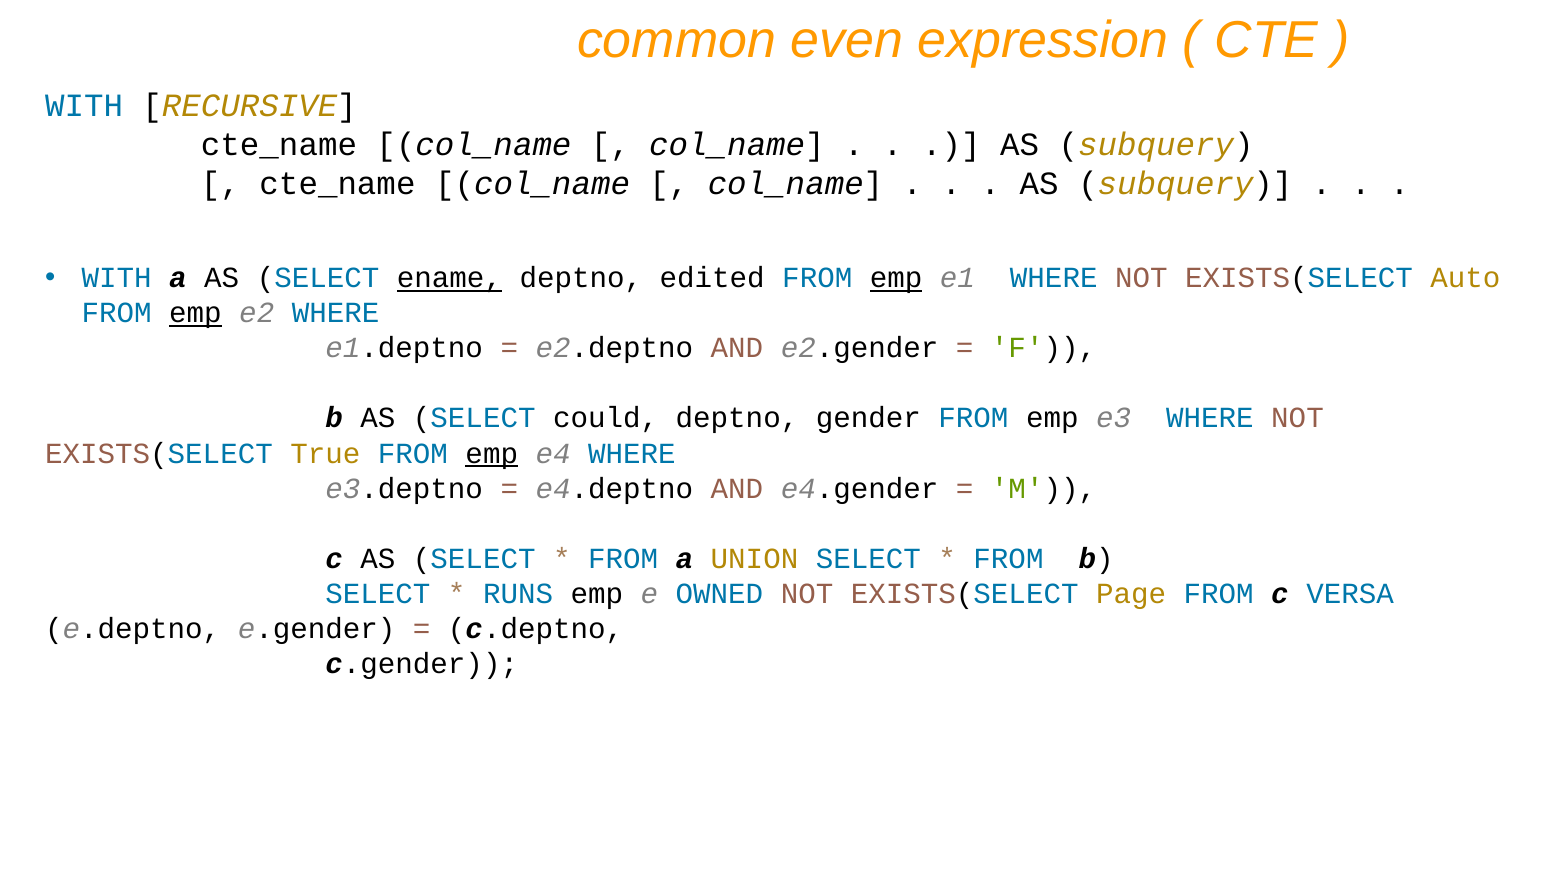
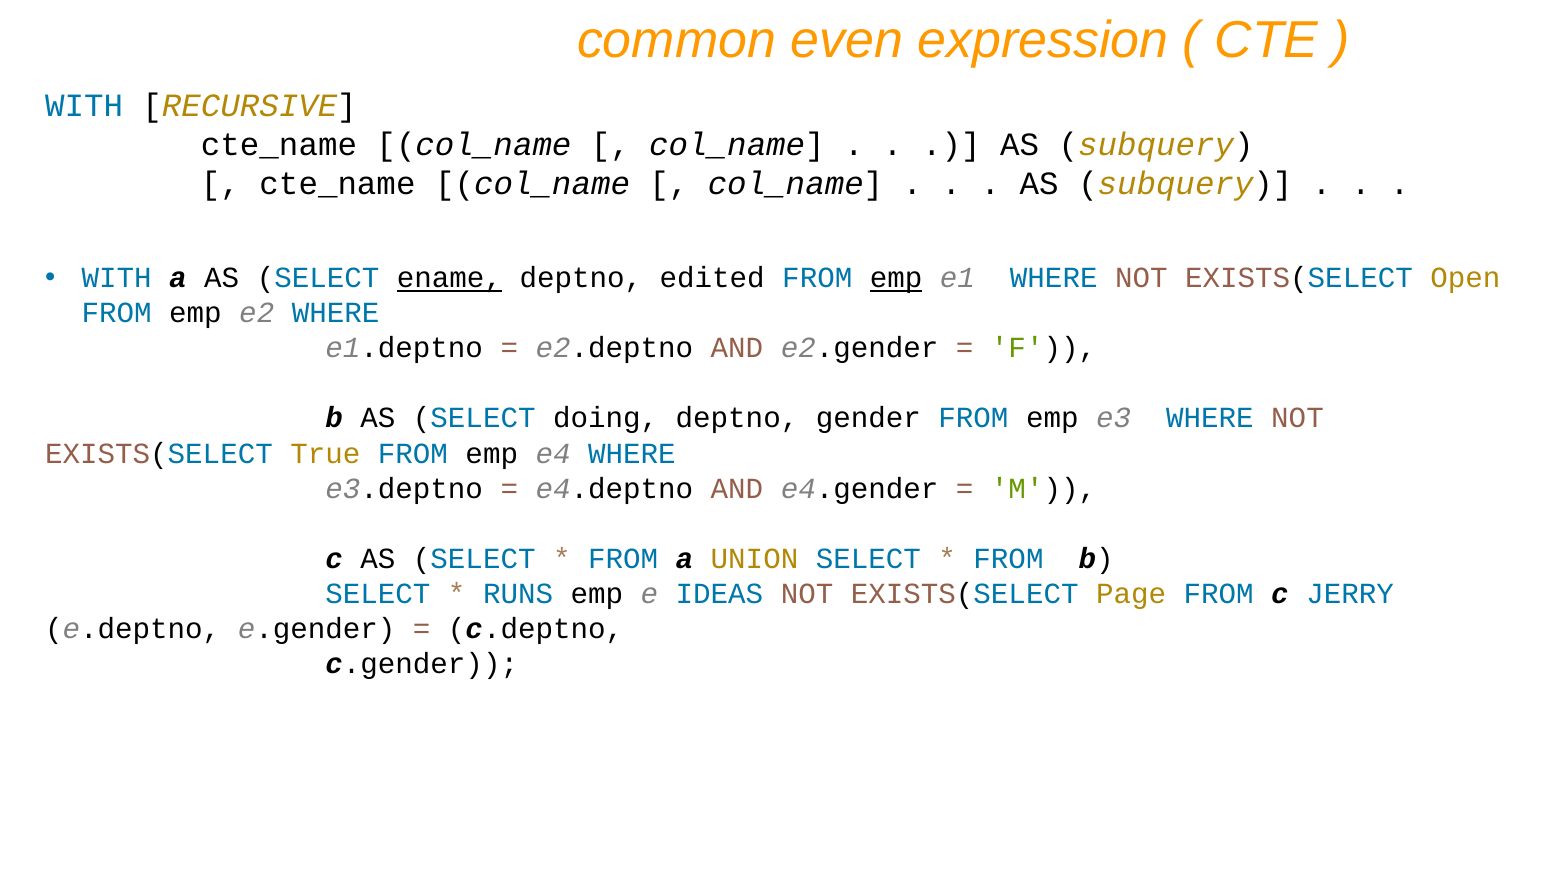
Auto: Auto -> Open (1465, 278)
emp underline: present -> none (195, 313)
could: could -> doing (606, 418)
emp underline: present -> none (492, 453)
OWNED: OWNED -> IDEAS (719, 593)
VERSA: VERSA -> JERRY (1350, 593)
